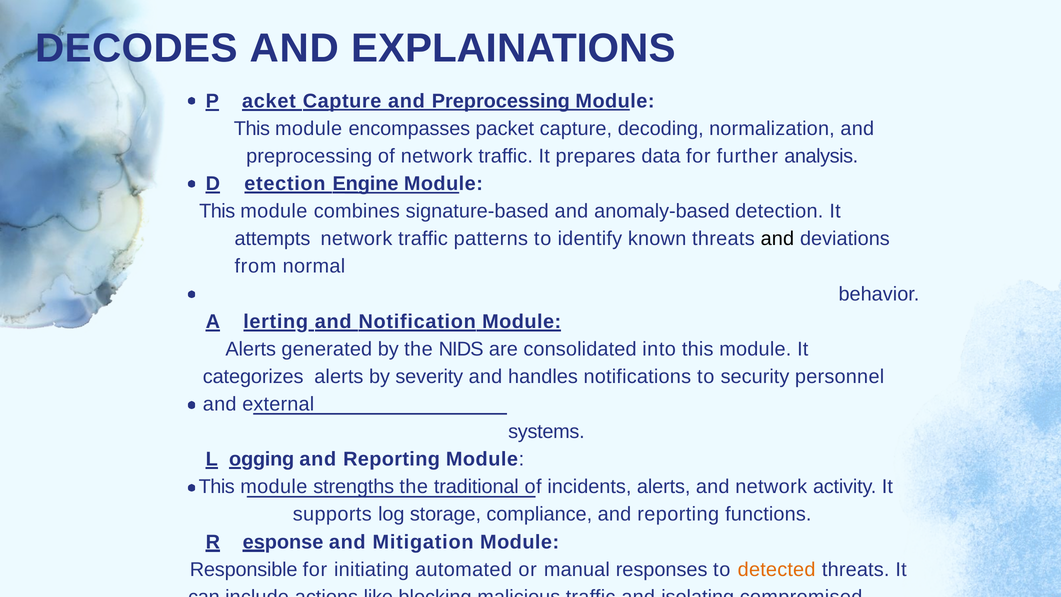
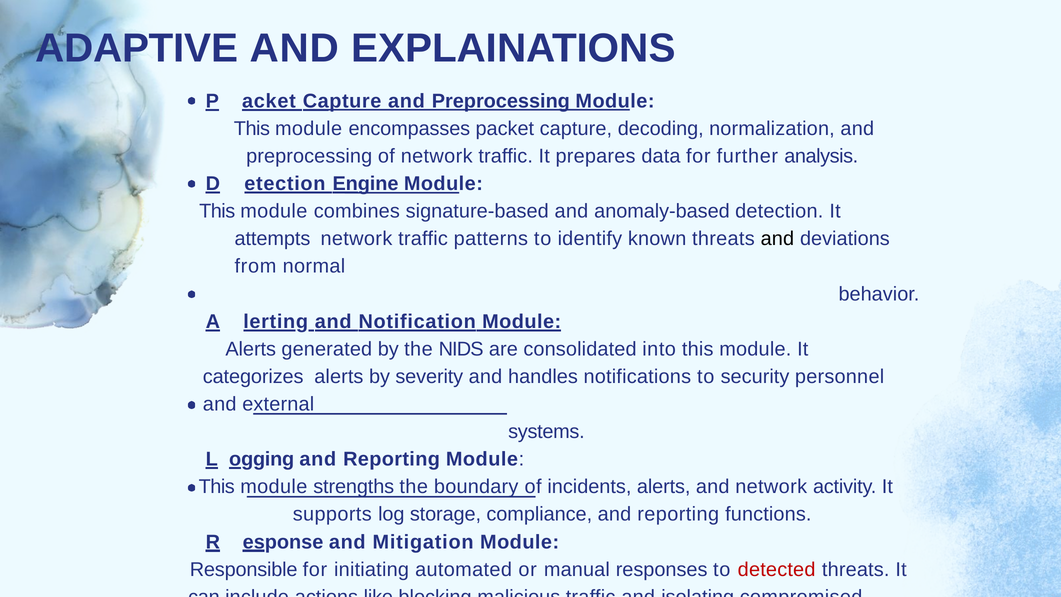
DECODES: DECODES -> ADAPTIVE (137, 49)
traditional: traditional -> boundary (476, 487)
detected colour: orange -> red (777, 569)
